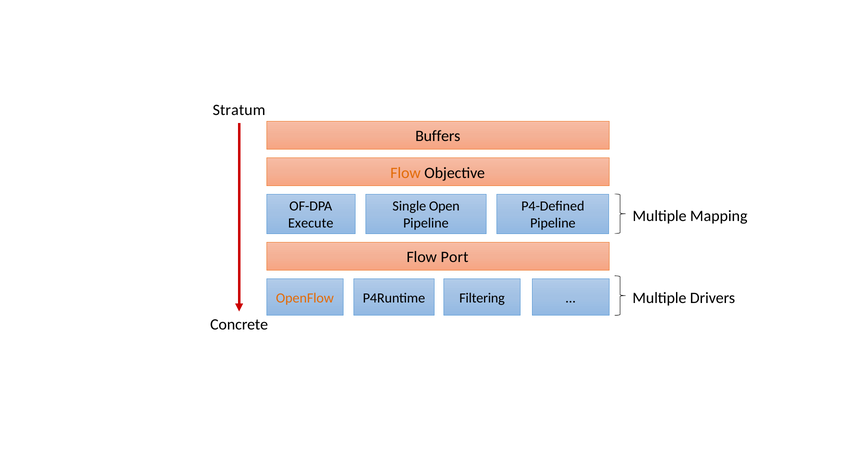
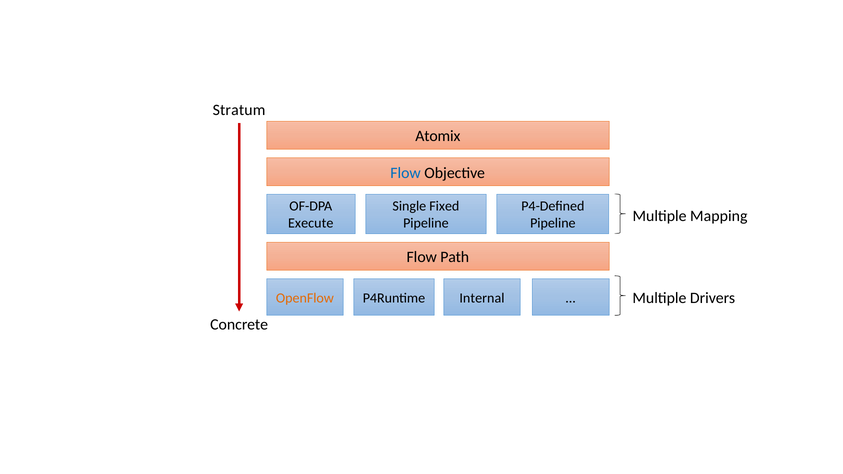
Buffers: Buffers -> Atomix (438, 136)
Flow colour: orange -> blue (406, 173)
Open: Open -> Fixed (444, 206)
Port: Port -> Path (455, 257)
Filtering: Filtering -> Internal (482, 298)
